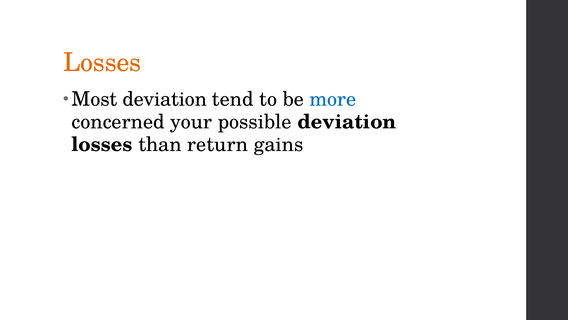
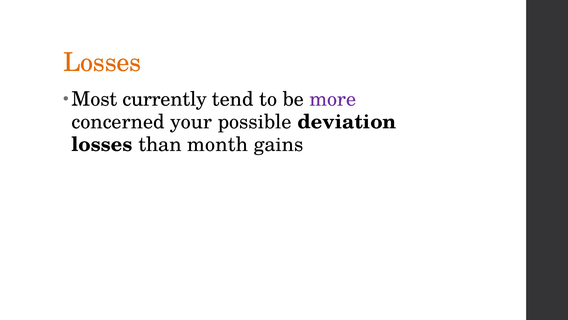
Most deviation: deviation -> currently (165, 99)
more colour: blue -> purple (333, 99)
return: return -> month (218, 144)
